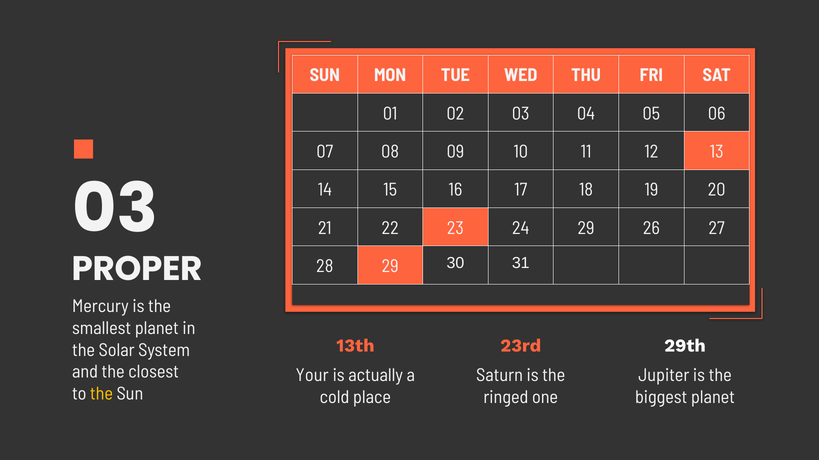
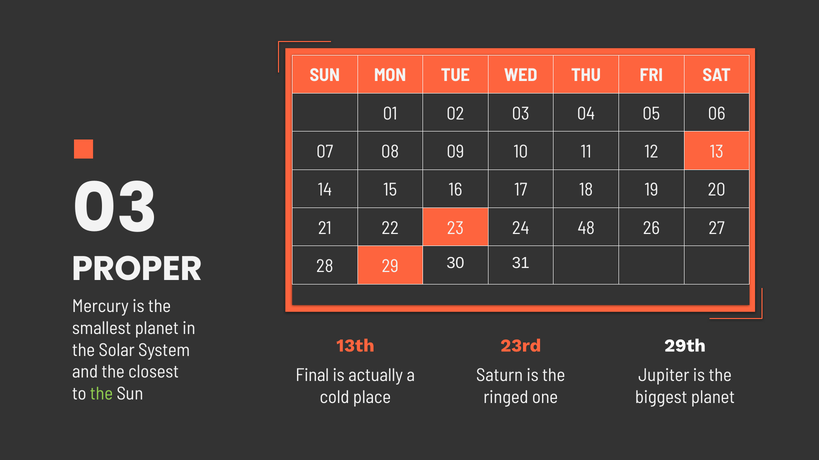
24 29: 29 -> 48 (586, 228)
Your: Your -> Final (312, 376)
the colour: yellow -> light green (102, 394)
